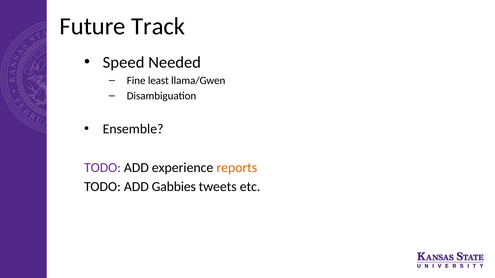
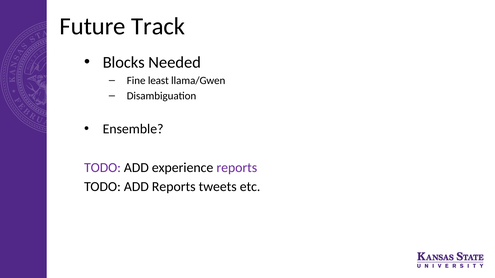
Speed: Speed -> Blocks (124, 62)
reports colour: orange -> purple (237, 168)
ADD Gabbies: Gabbies -> Reports (174, 187)
